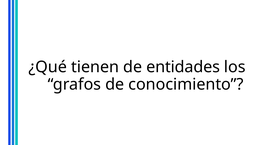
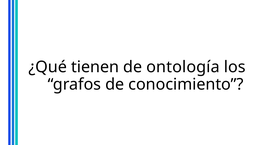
entidades: entidades -> ontología (183, 67)
